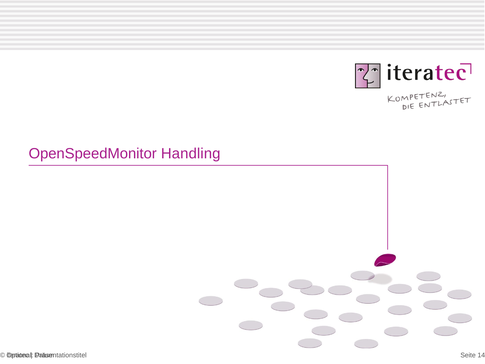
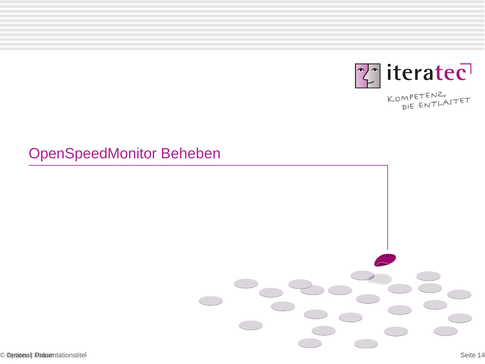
Handling: Handling -> Beheben (191, 153)
